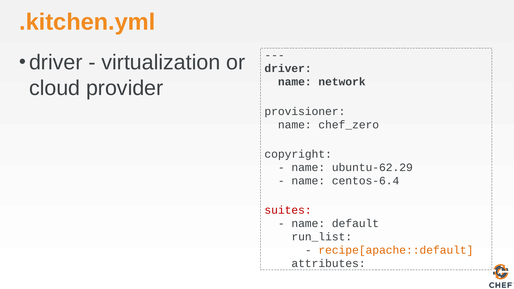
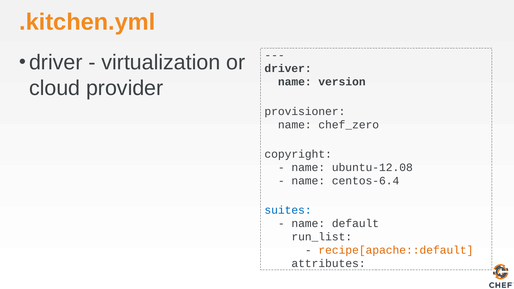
network: network -> version (342, 82)
ubuntu-62.29: ubuntu-62.29 -> ubuntu-12.08 (372, 168)
suites colour: red -> blue (288, 210)
